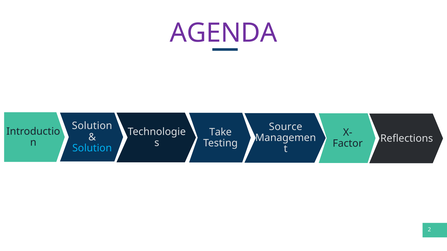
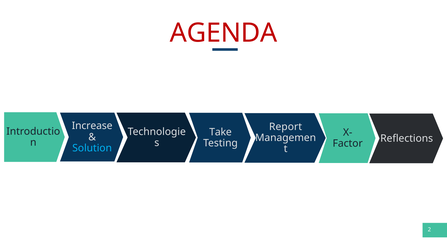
AGENDA colour: purple -> red (224, 33)
Solution: Solution -> Increase (92, 126)
Source: Source -> Report (286, 127)
